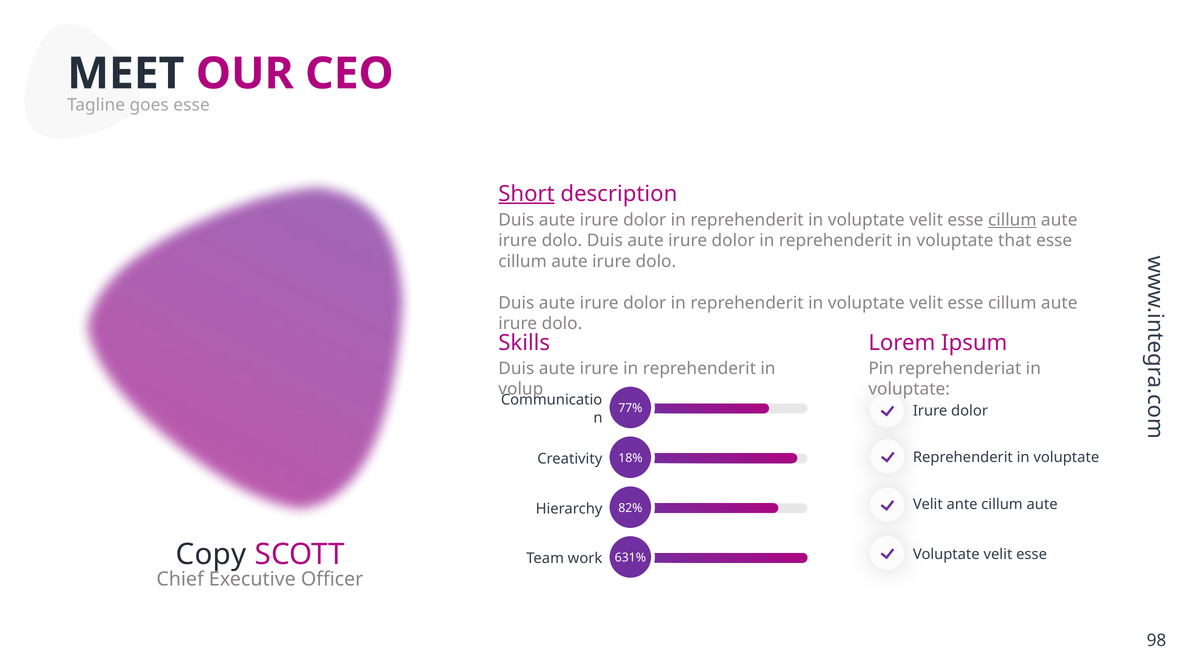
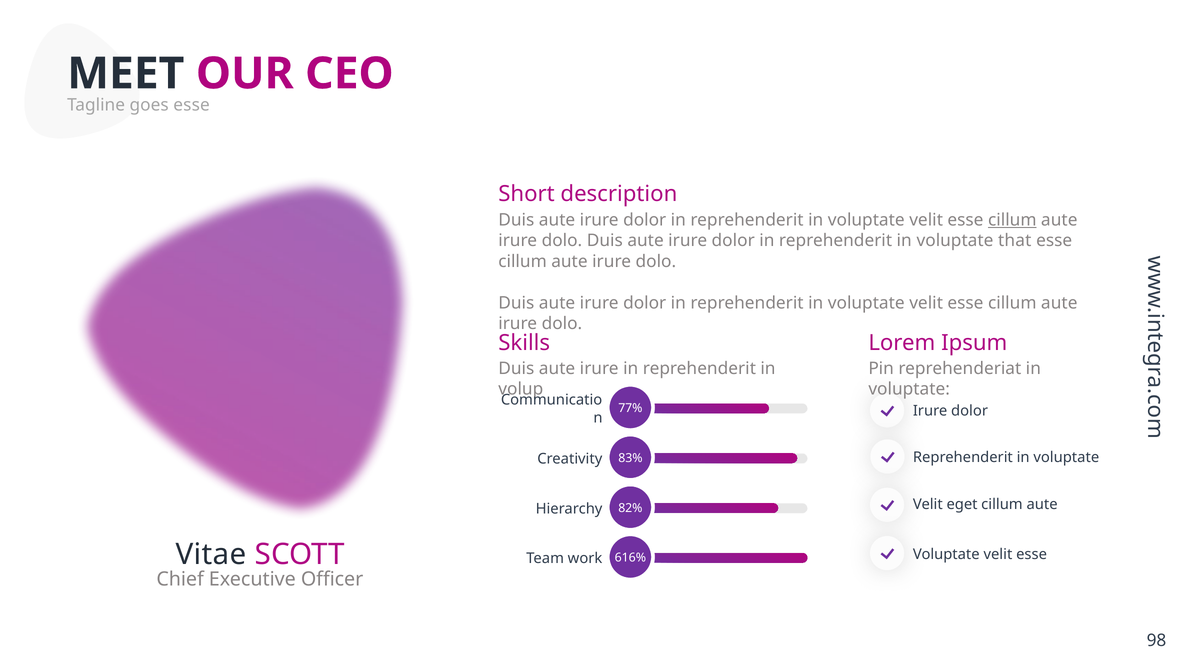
Short underline: present -> none (527, 194)
18%: 18% -> 83% (630, 458)
ante: ante -> eget (962, 504)
Copy: Copy -> Vitae (211, 554)
631%: 631% -> 616% (630, 558)
